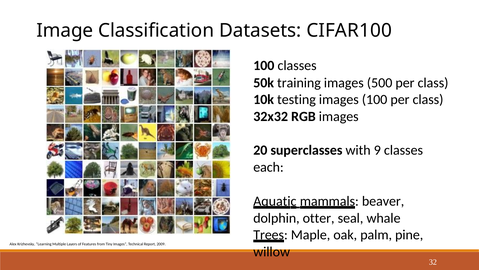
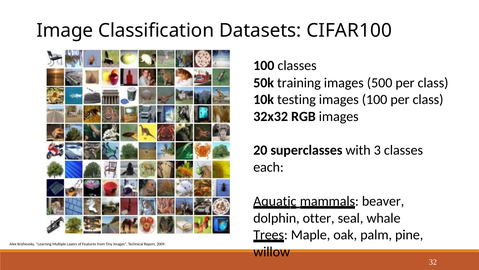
9: 9 -> 3 (377, 150)
